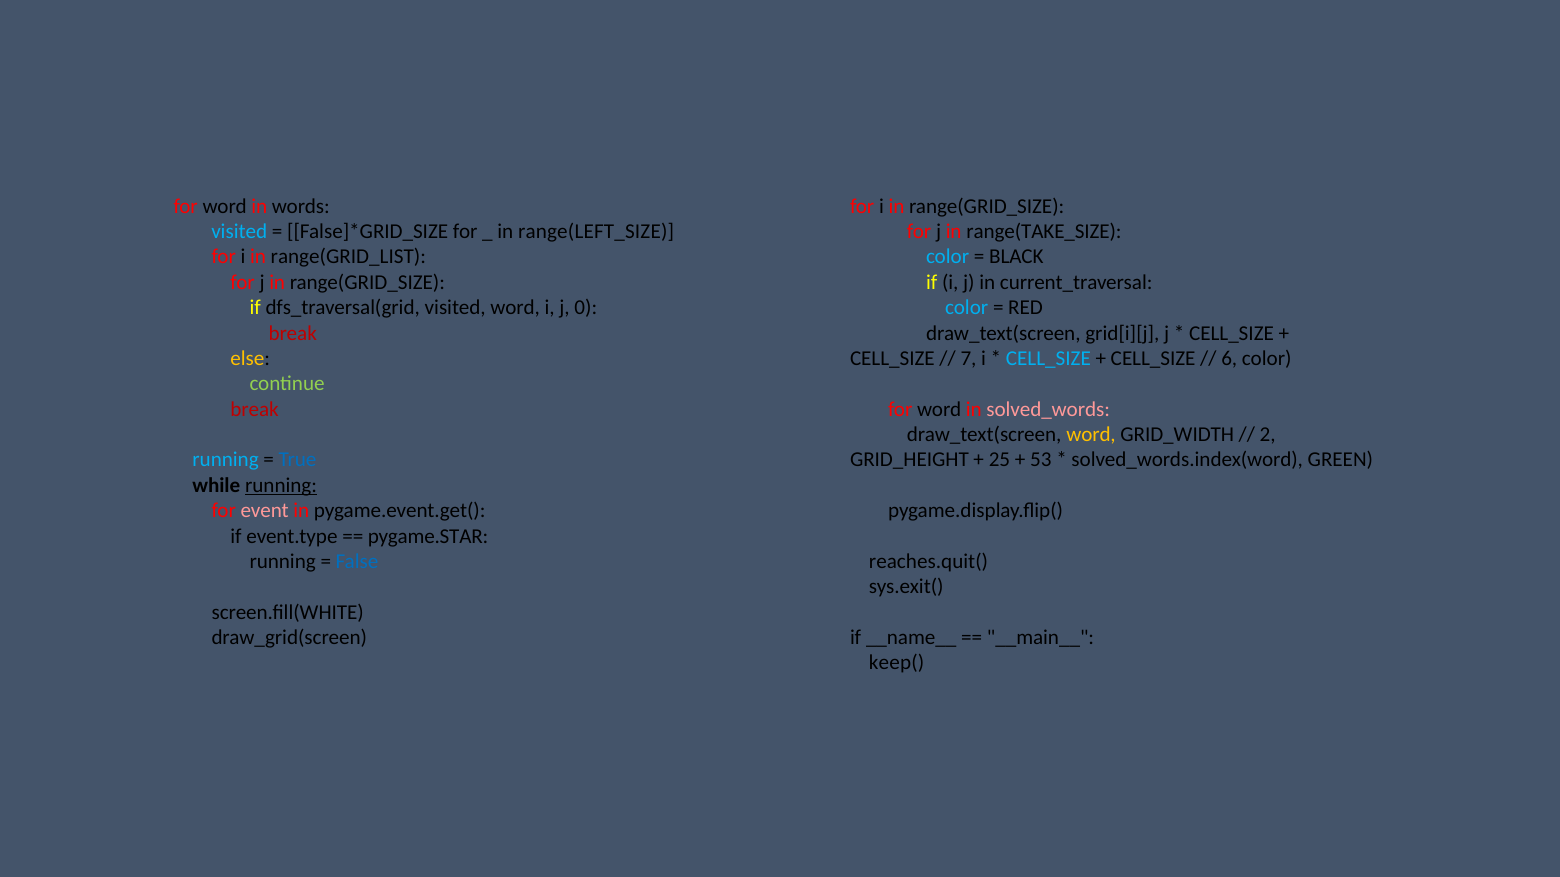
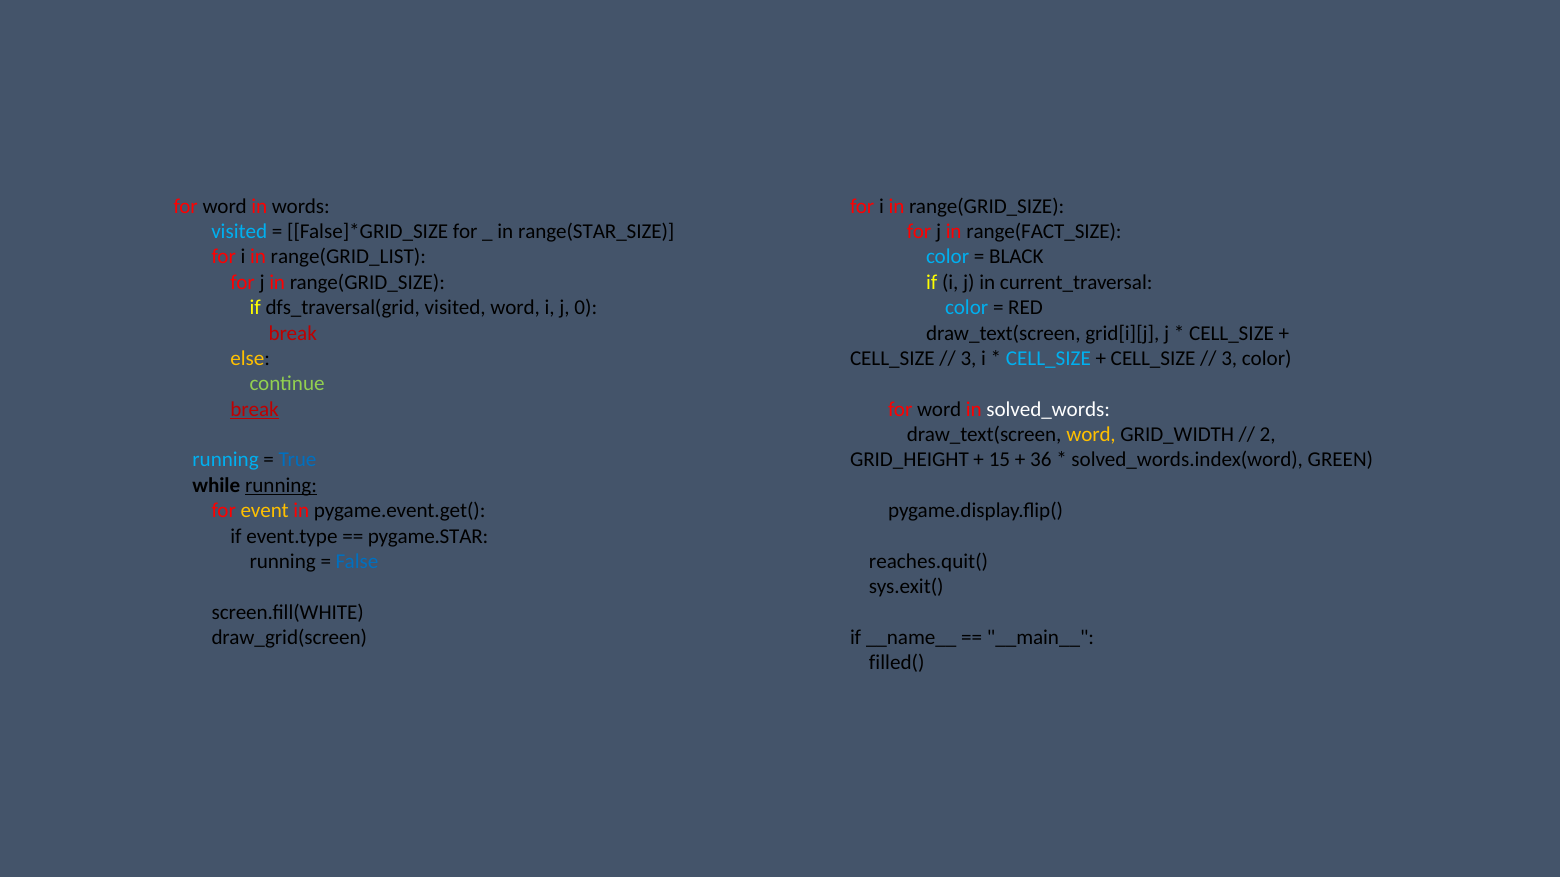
range(LEFT_SIZE: range(LEFT_SIZE -> range(STAR_SIZE (596, 232)
range(TAKE_SIZE: range(TAKE_SIZE -> range(FACT_SIZE (1044, 232)
7: 7 -> 3 (968, 359)
6: 6 -> 3 (1229, 359)
break underline: none -> present (255, 409)
solved_words colour: pink -> white (1048, 409)
25: 25 -> 15 (1000, 460)
53: 53 -> 36 (1041, 460)
event colour: pink -> yellow (265, 511)
keep(: keep( -> filled( (897, 663)
